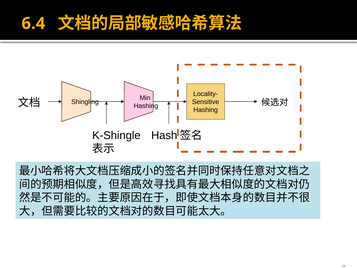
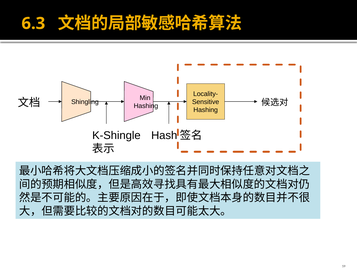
6.4: 6.4 -> 6.3 (33, 23)
